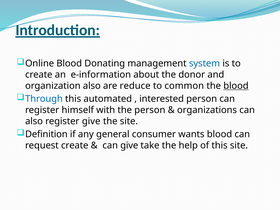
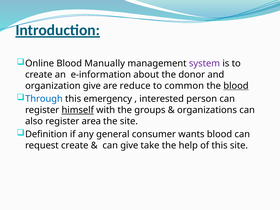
Donating: Donating -> Manually (105, 63)
system colour: blue -> purple (204, 63)
organization also: also -> give (92, 86)
automated: automated -> emergency (108, 99)
himself underline: none -> present (78, 110)
the person: person -> groups (150, 110)
register give: give -> area (91, 121)
